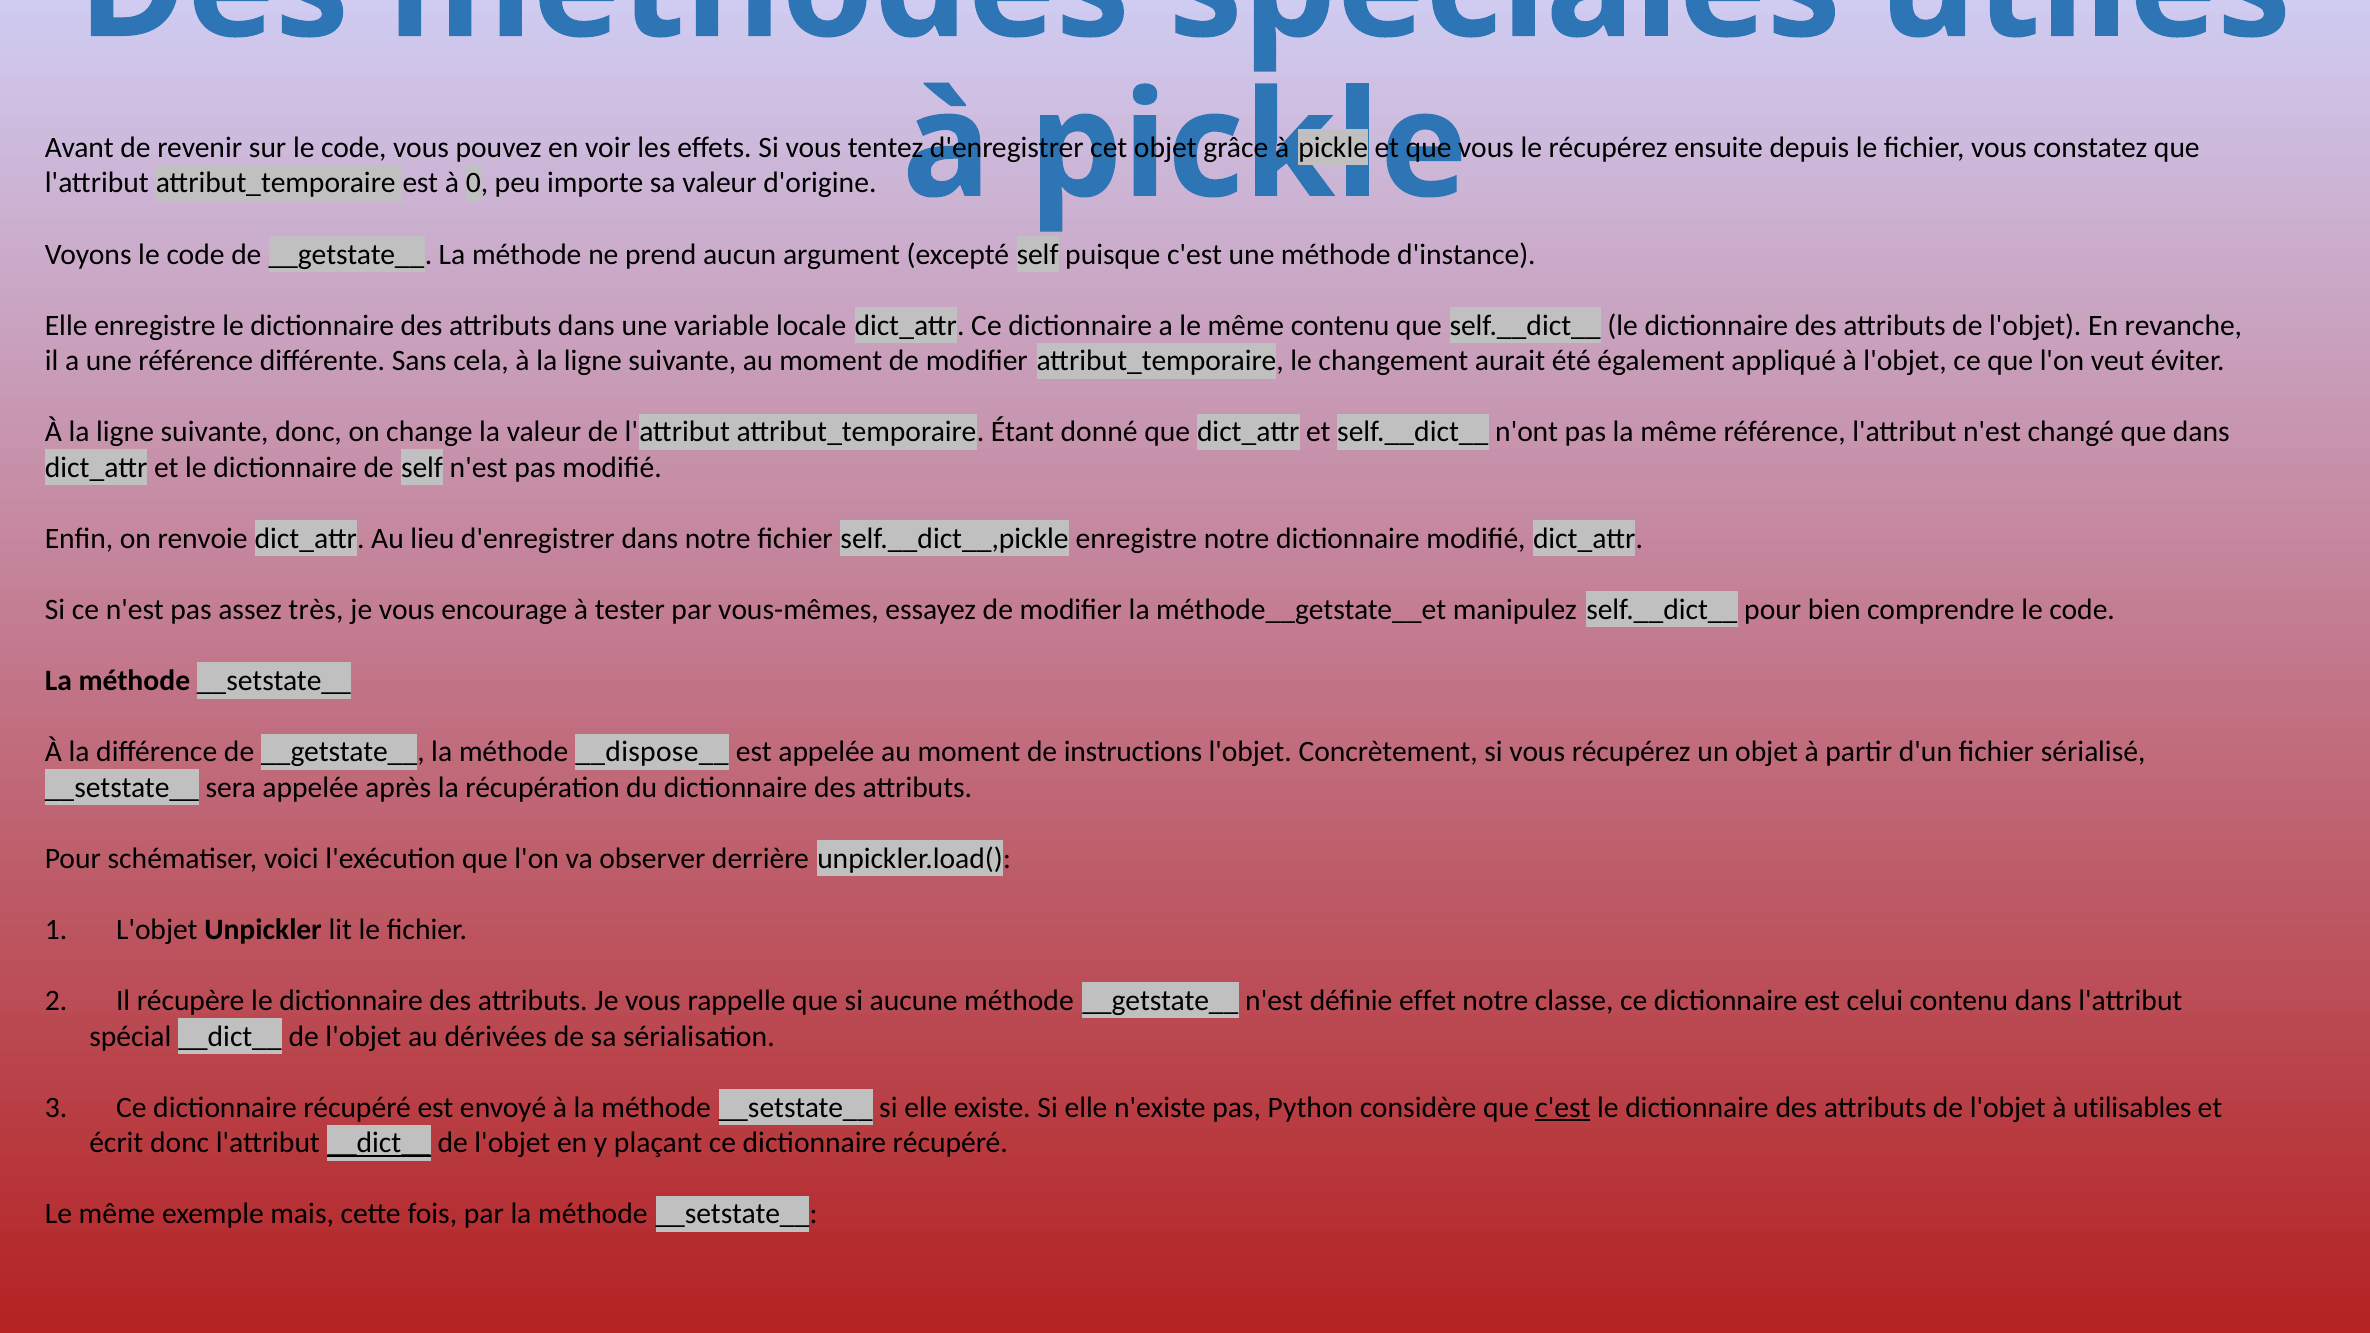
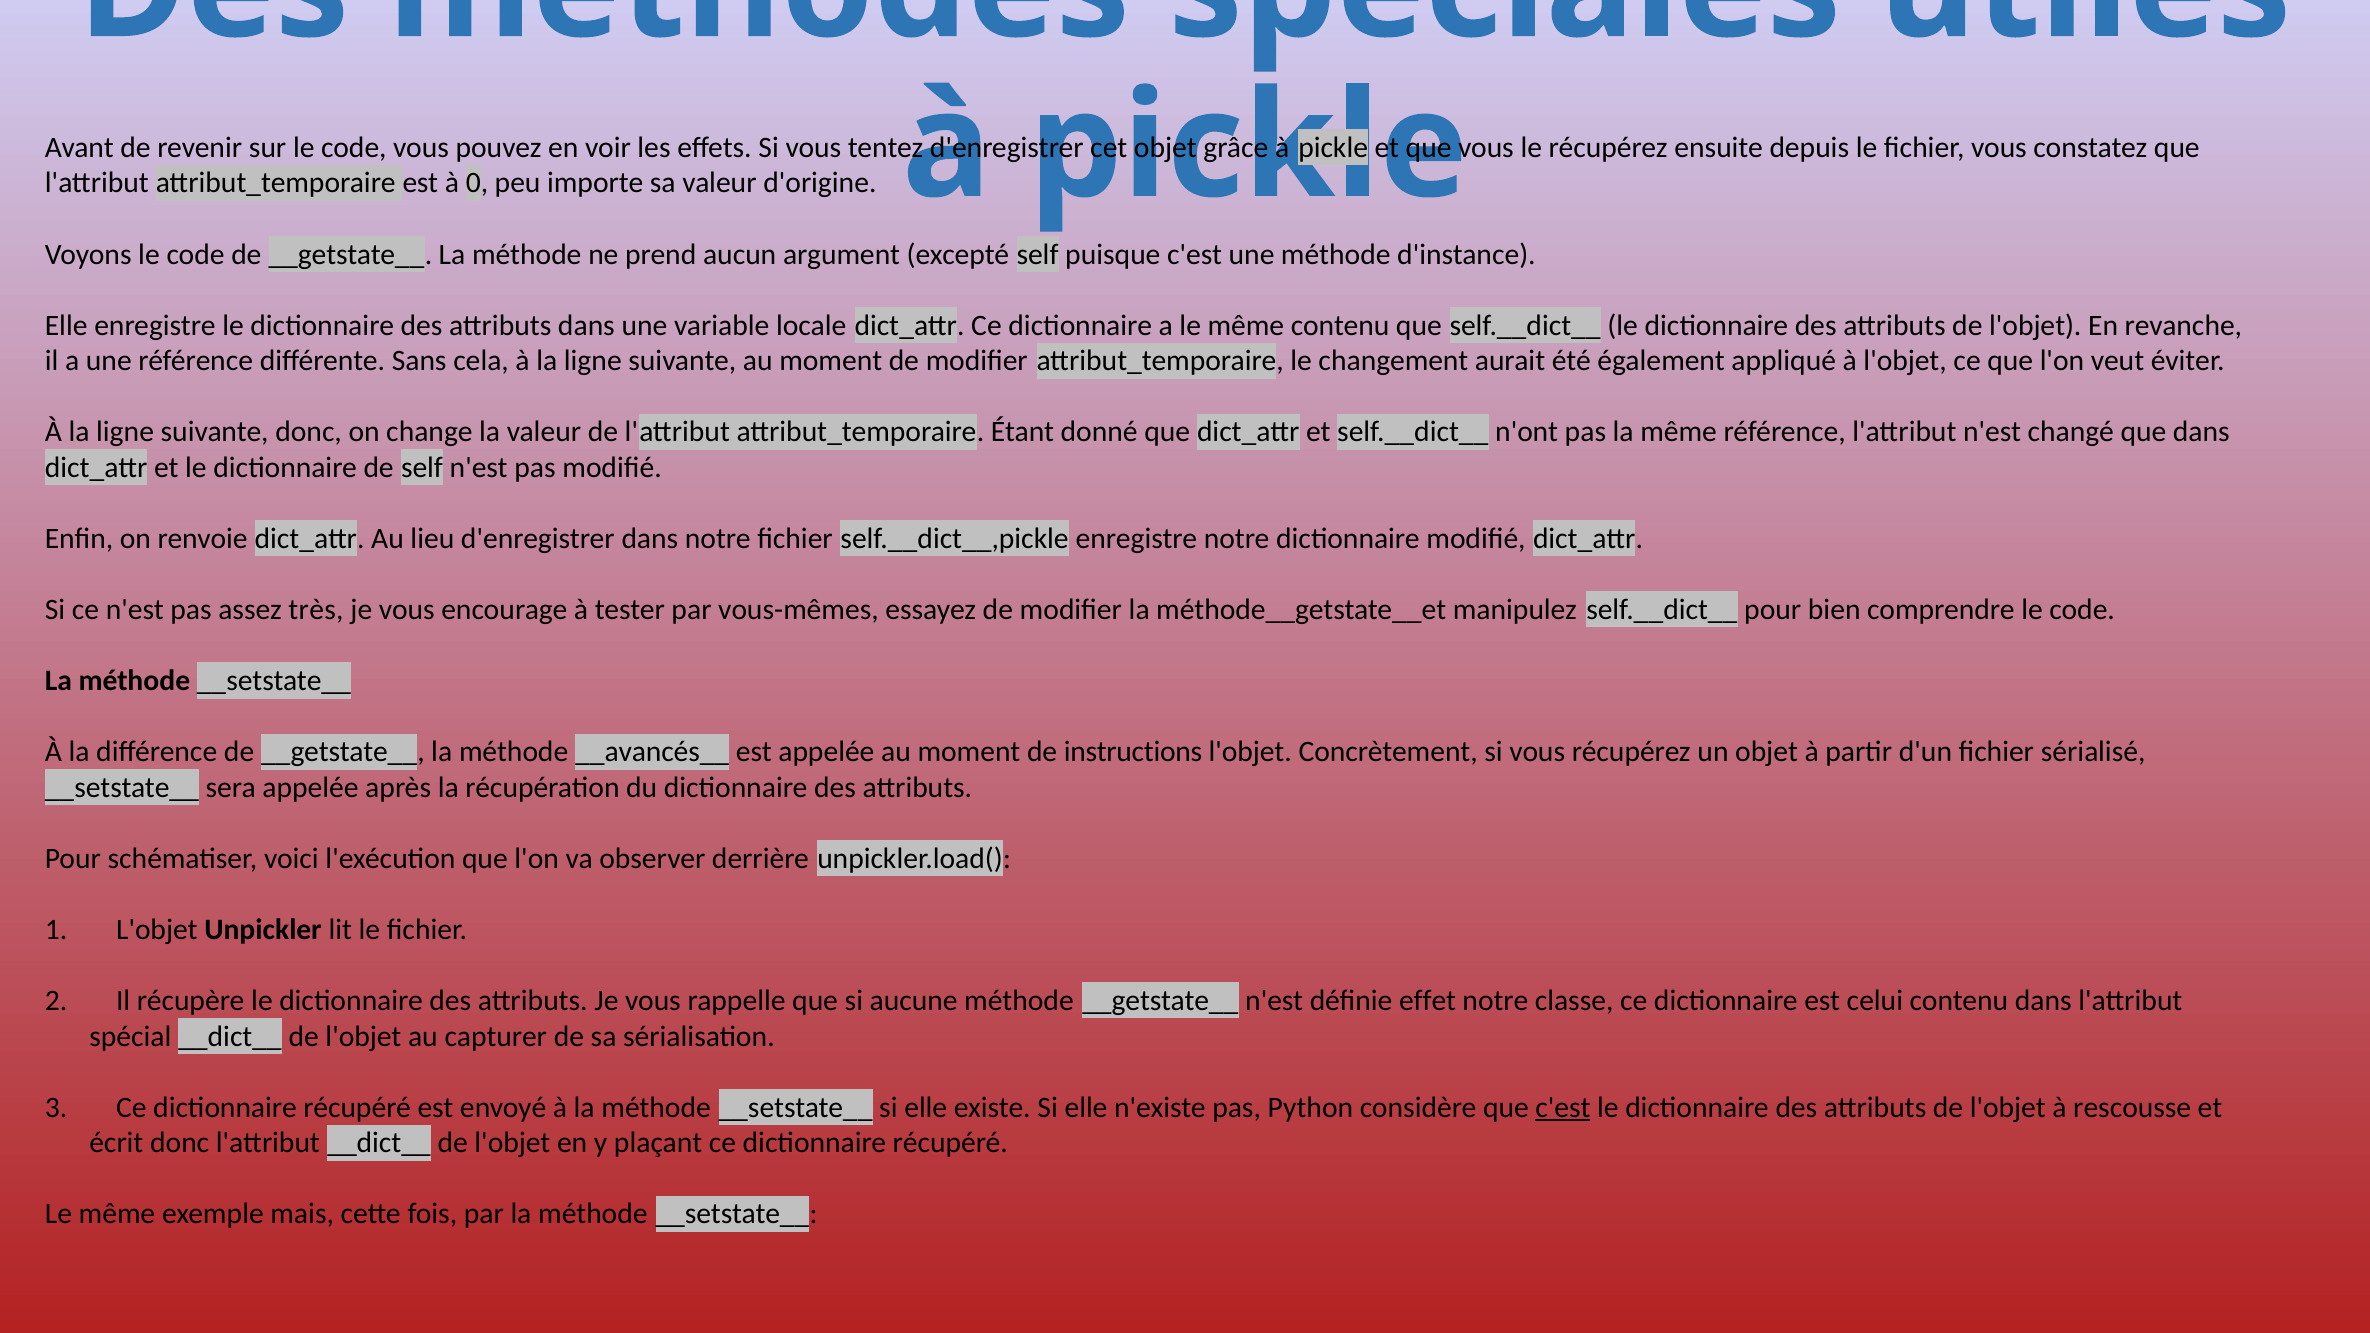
__dispose__: __dispose__ -> __avancés__ (652, 752)
dérivées: dérivées -> capturer (496, 1036)
utilisables: utilisables -> rescousse (2132, 1107)
__dict__ underline: present -> none (379, 1143)
